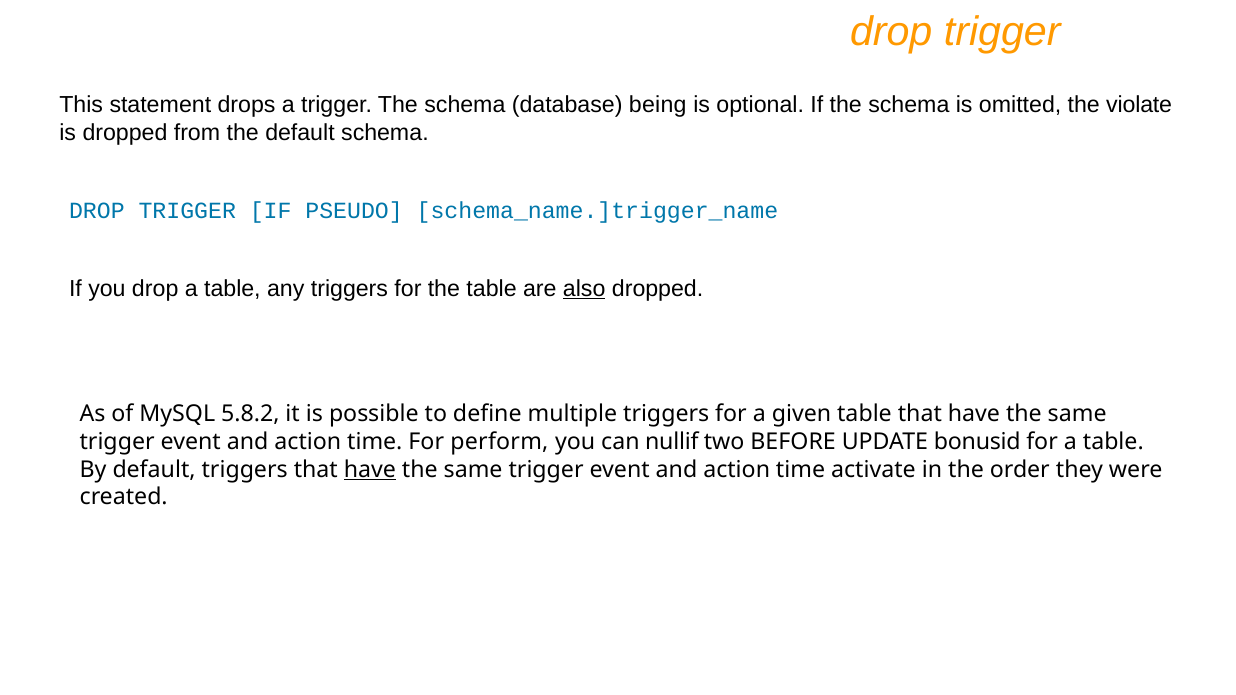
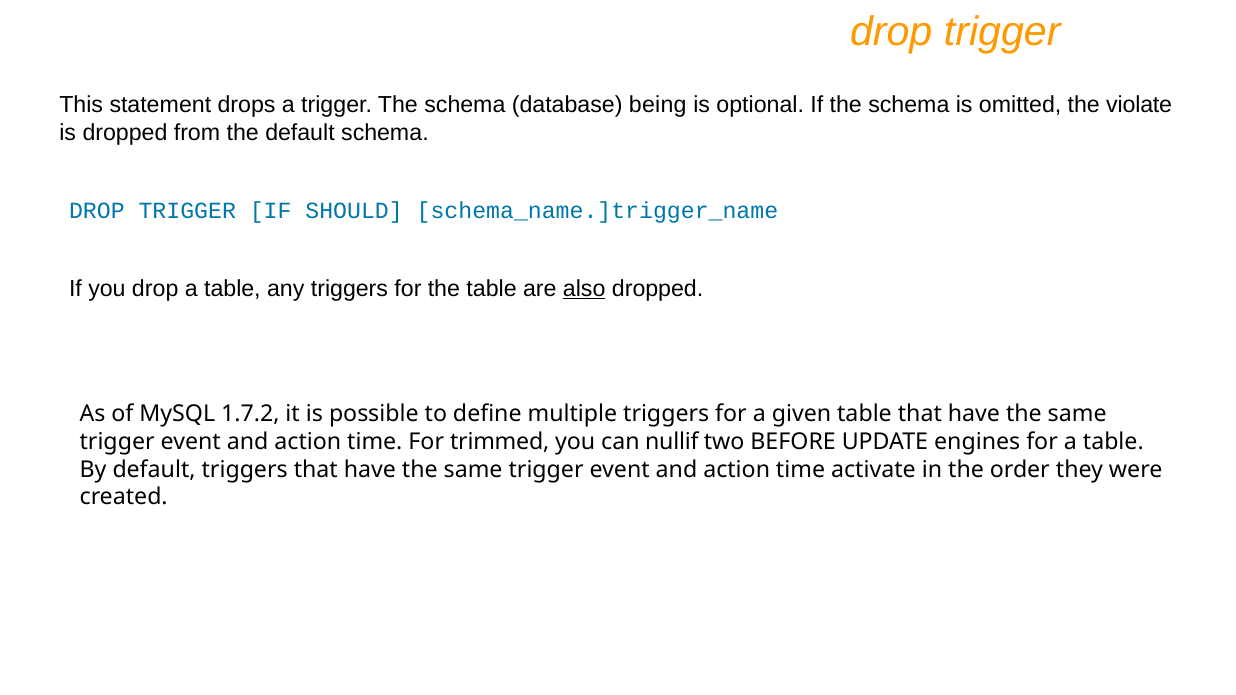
PSEUDO: PSEUDO -> SHOULD (354, 211)
5.8.2: 5.8.2 -> 1.7.2 (250, 414)
perform: perform -> trimmed (500, 442)
bonusid: bonusid -> engines (977, 442)
have underline: present -> none (370, 470)
